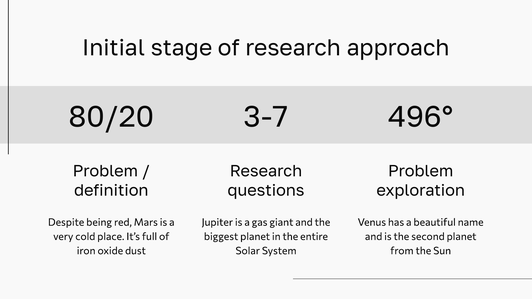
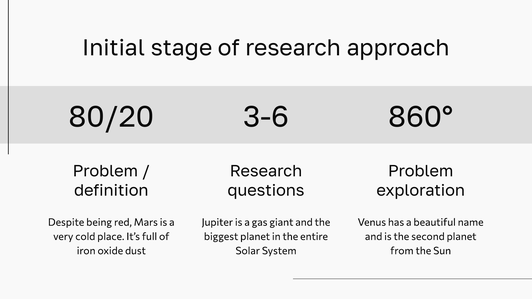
3-7: 3-7 -> 3-6 (266, 117)
496°: 496° -> 860° (421, 117)
